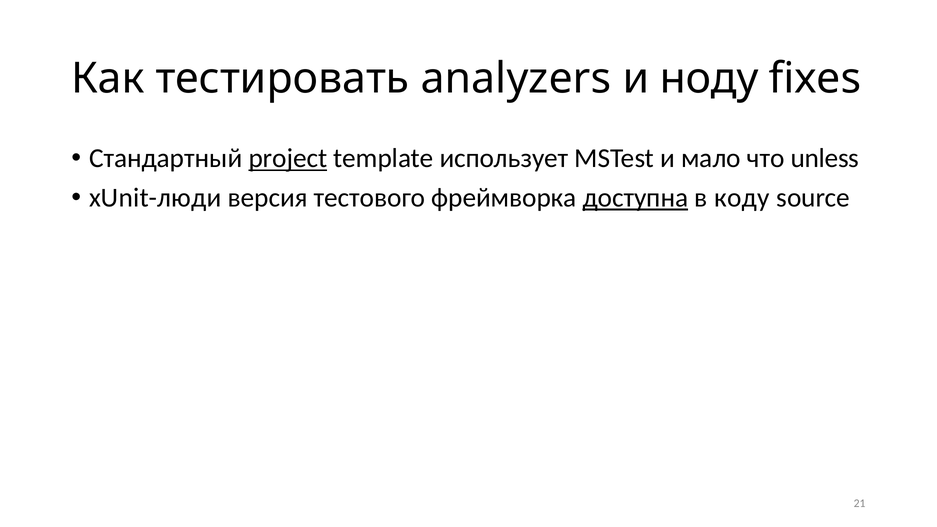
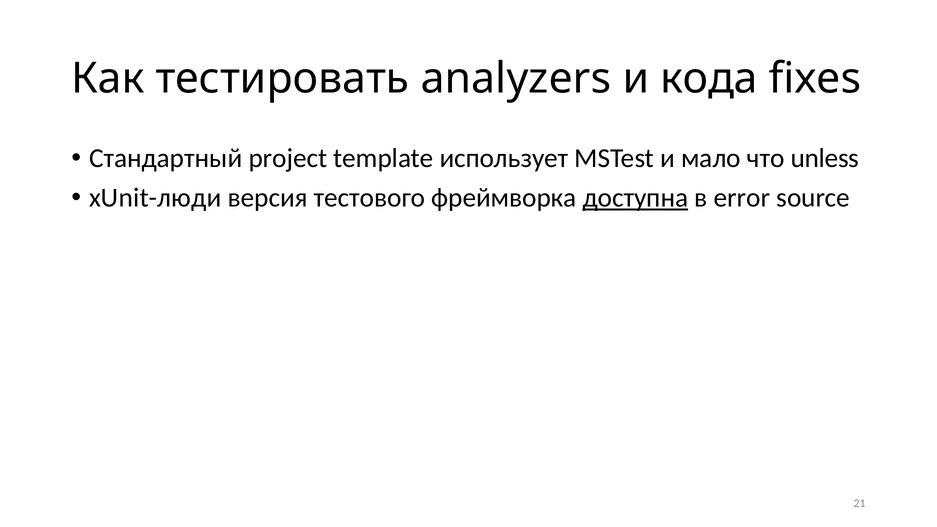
ноду: ноду -> кода (709, 79)
project underline: present -> none (288, 158)
коду: коду -> error (742, 198)
